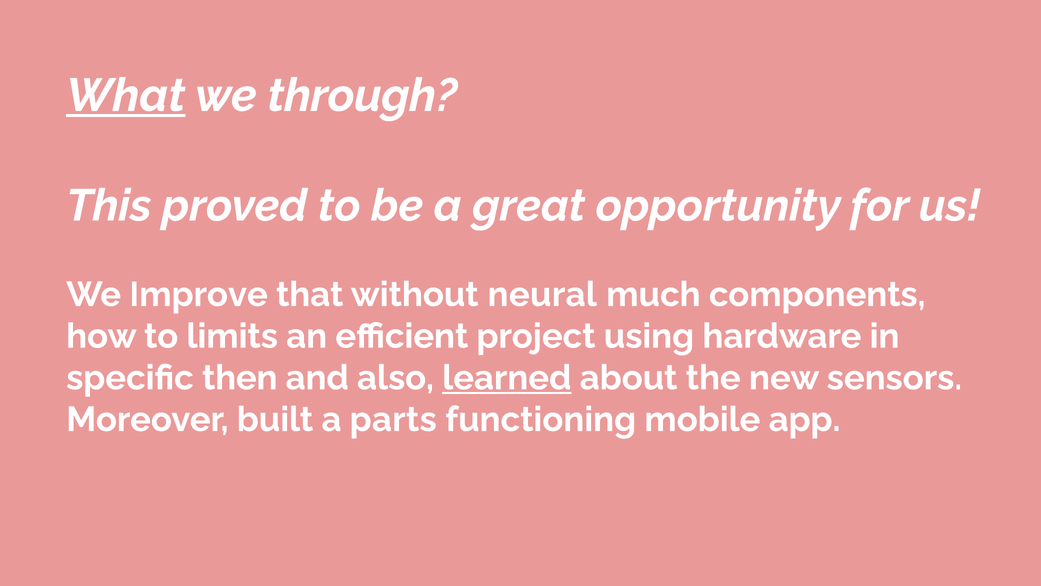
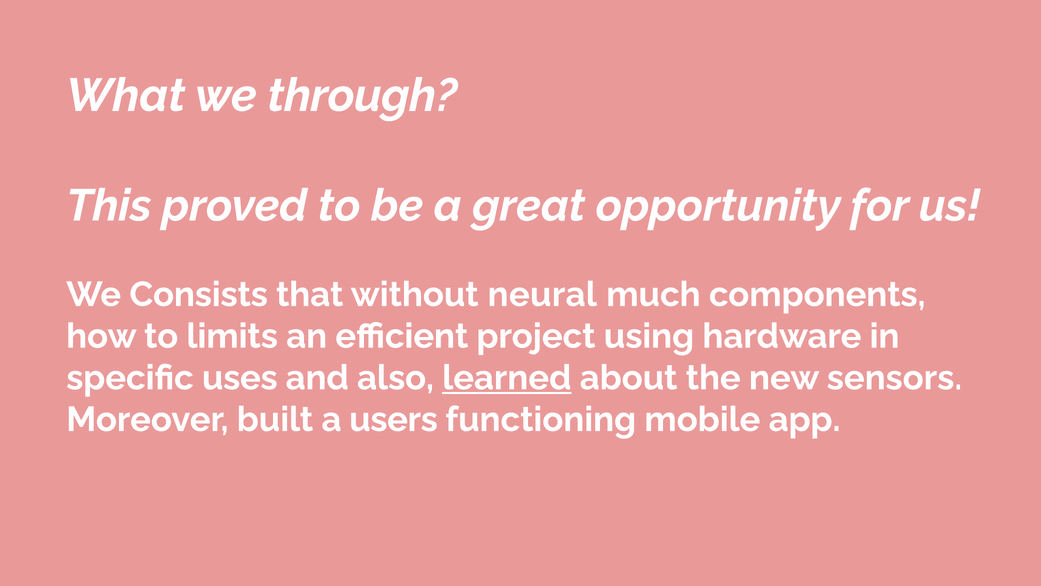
What underline: present -> none (126, 96)
Improve: Improve -> Consists (199, 294)
then: then -> uses (240, 378)
parts: parts -> users (394, 419)
